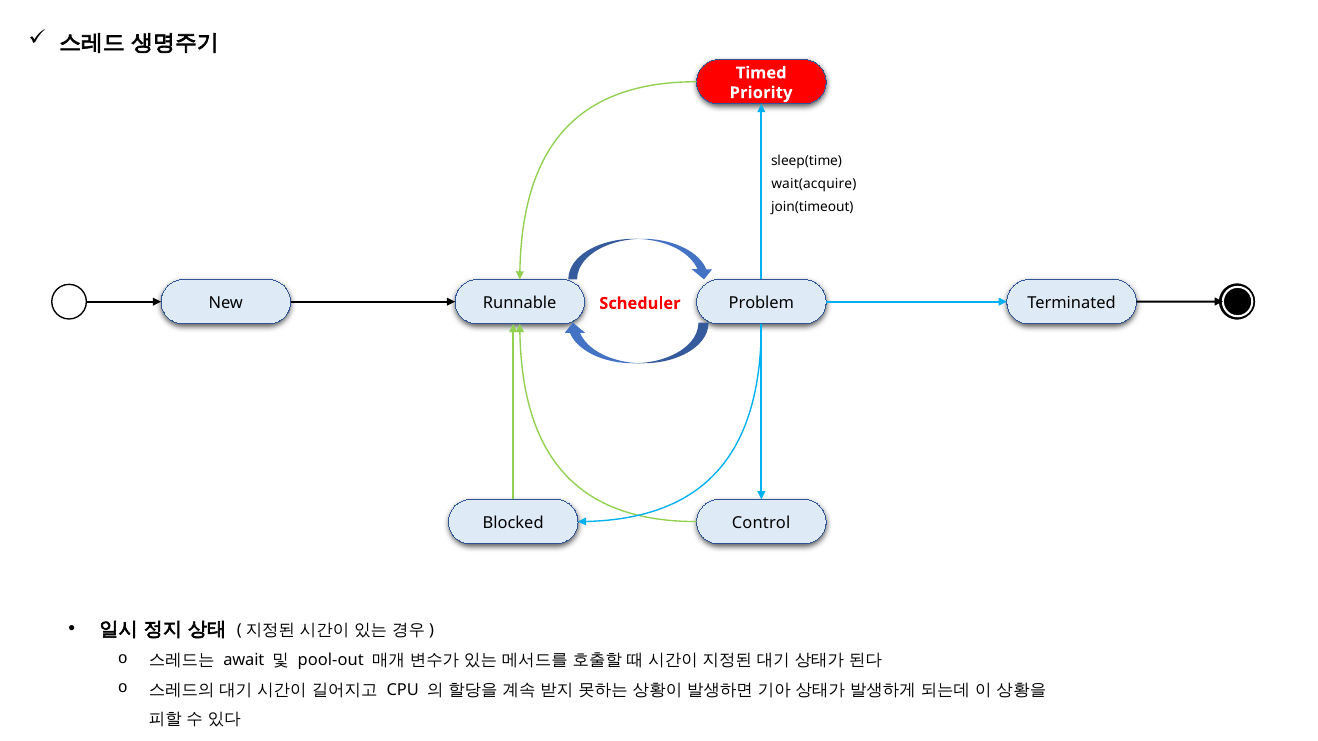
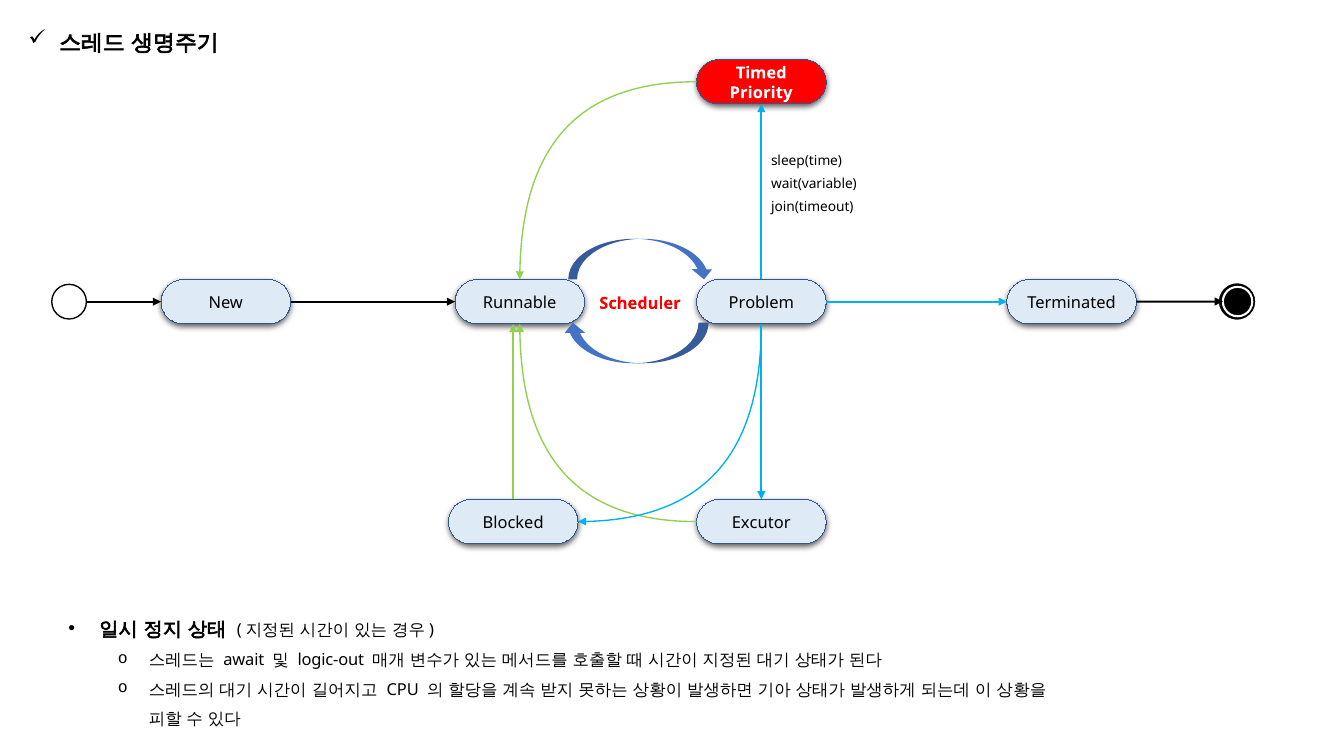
wait(acquire: wait(acquire -> wait(variable (814, 184)
Control: Control -> Excutor (761, 523)
pool-out: pool-out -> logic-out (331, 660)
